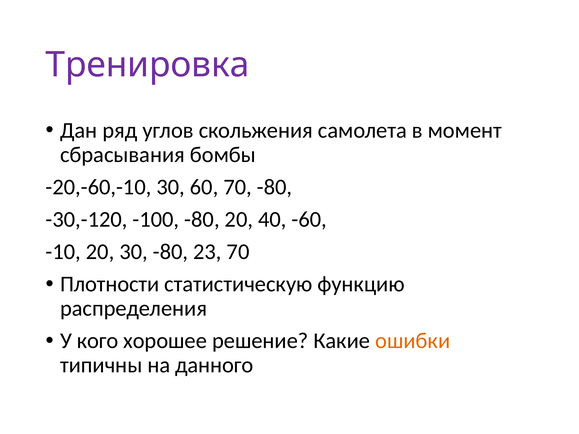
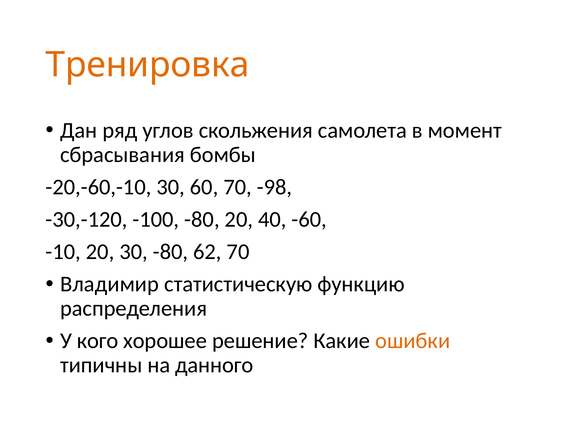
Тренировка colour: purple -> orange (147, 65)
70 -80: -80 -> -98 (274, 187)
23: 23 -> 62 (207, 252)
Плотности: Плотности -> Владимир (110, 284)
